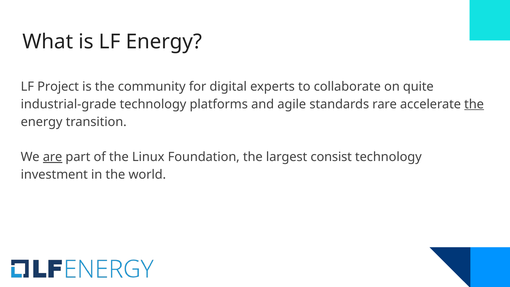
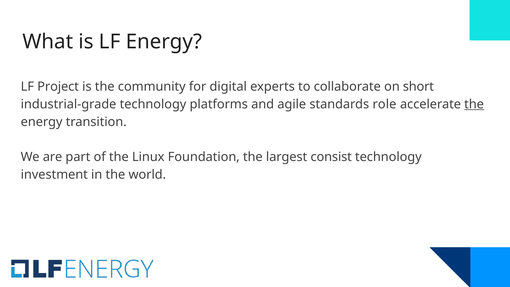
quite: quite -> short (418, 87)
rare: rare -> role (384, 104)
are underline: present -> none (53, 157)
